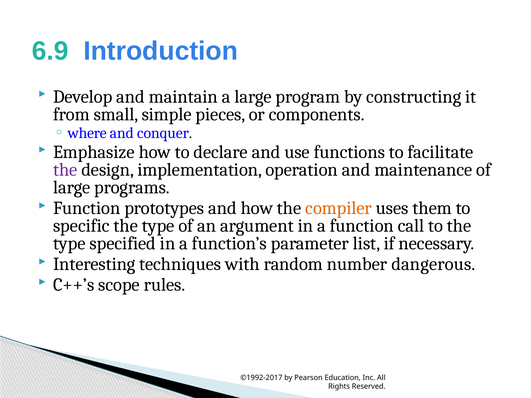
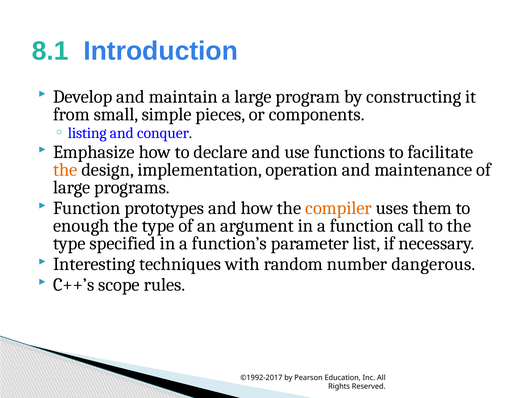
6.9: 6.9 -> 8.1 (50, 51)
where: where -> listing (87, 133)
the colour: purple -> orange (65, 170)
specific: specific -> enough (81, 226)
